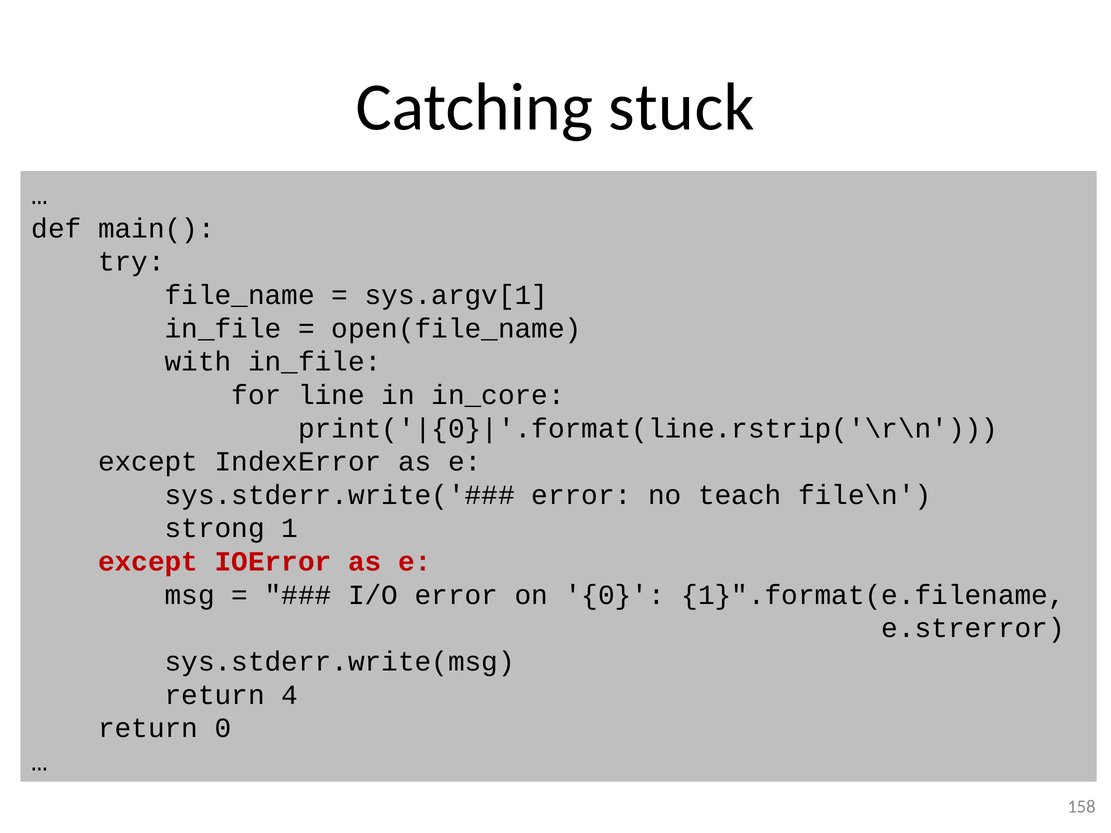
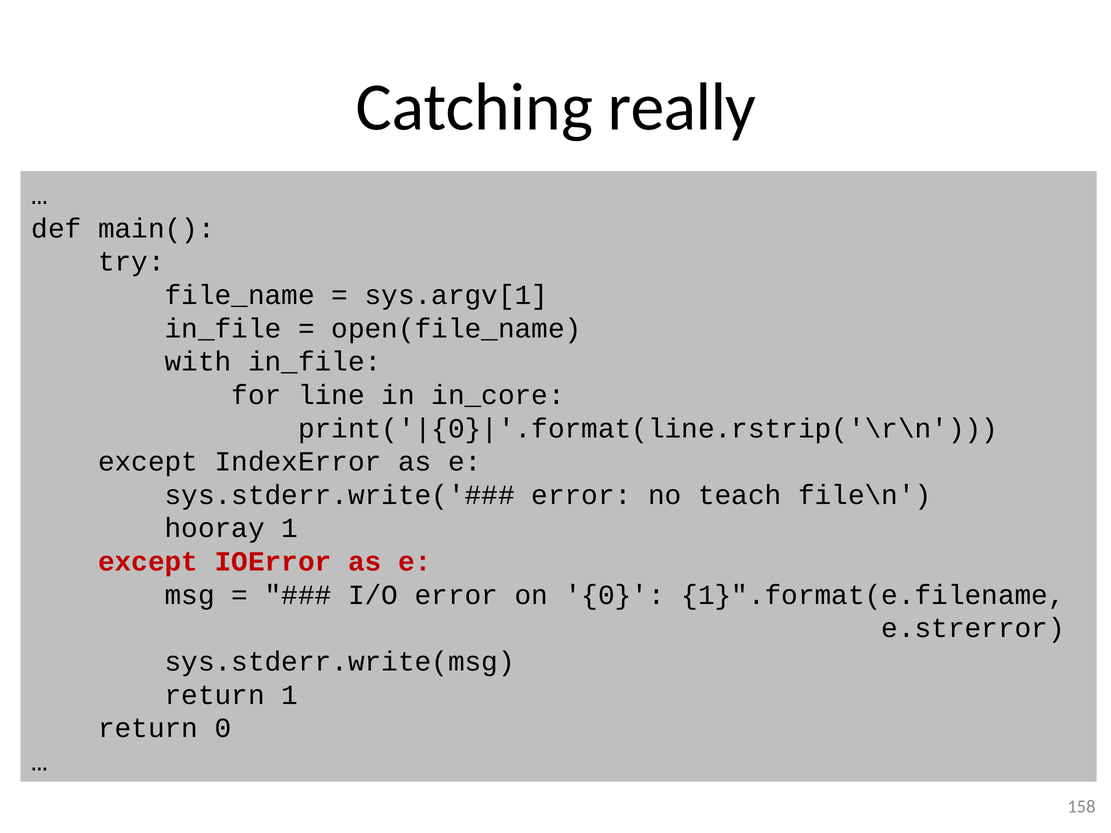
stuck: stuck -> really (682, 108)
strong: strong -> hooray (215, 528)
return 4: 4 -> 1 (290, 695)
